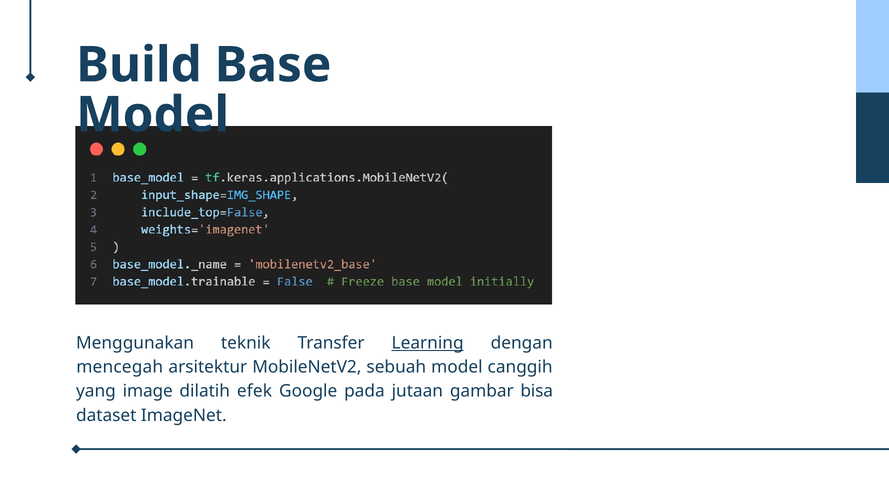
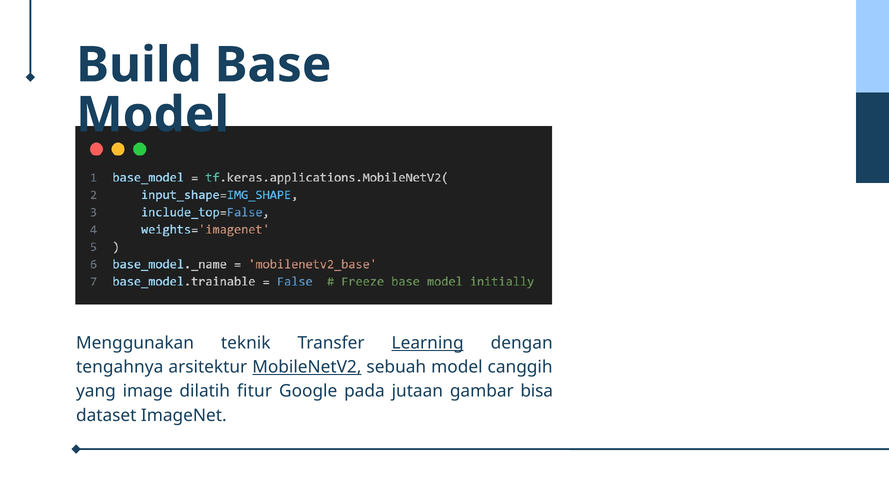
mencegah: mencegah -> tengahnya (120, 367)
MobileNetV2 underline: none -> present (307, 367)
efek: efek -> fitur (254, 391)
